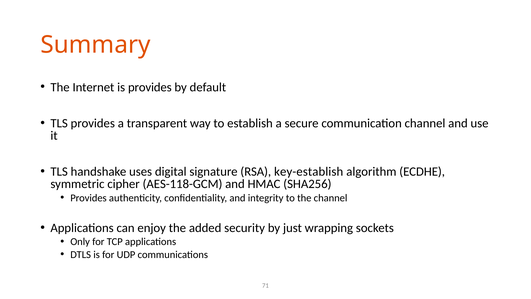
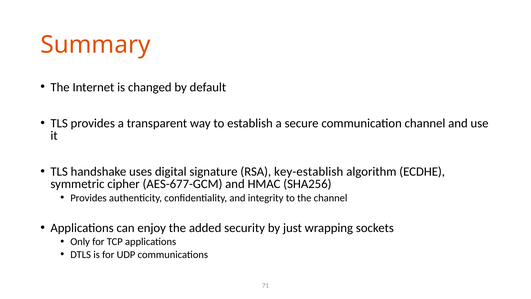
is provides: provides -> changed (150, 87)
AES-118-GCM: AES-118-GCM -> AES-677-GCM (183, 184)
